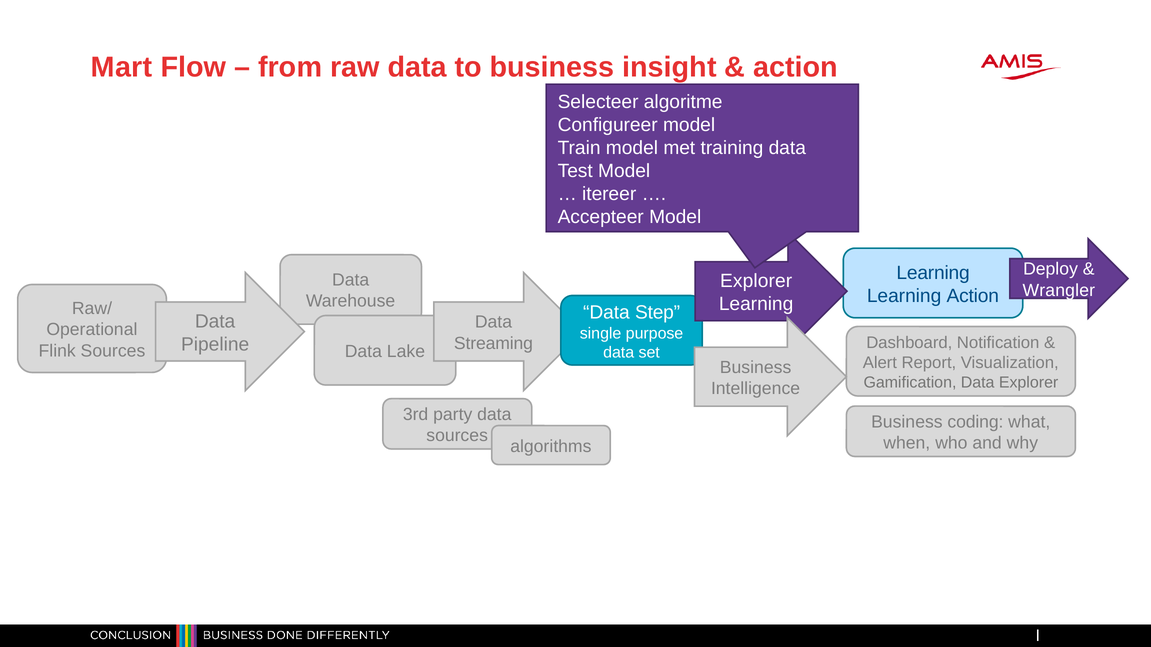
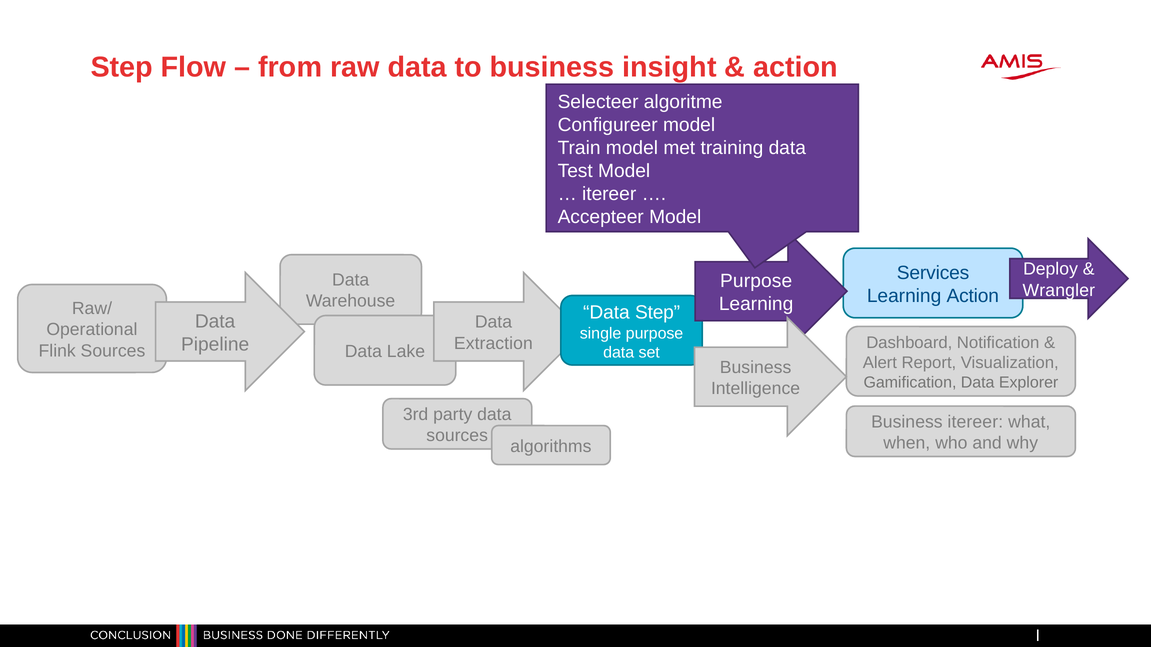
Mart: Mart -> Step (122, 67)
Learning: Learning -> Services (933, 273)
Explorer: Explorer -> Purpose (756, 281)
Streaming: Streaming -> Extraction (493, 344)
Business coding: coding -> itereer (975, 422)
